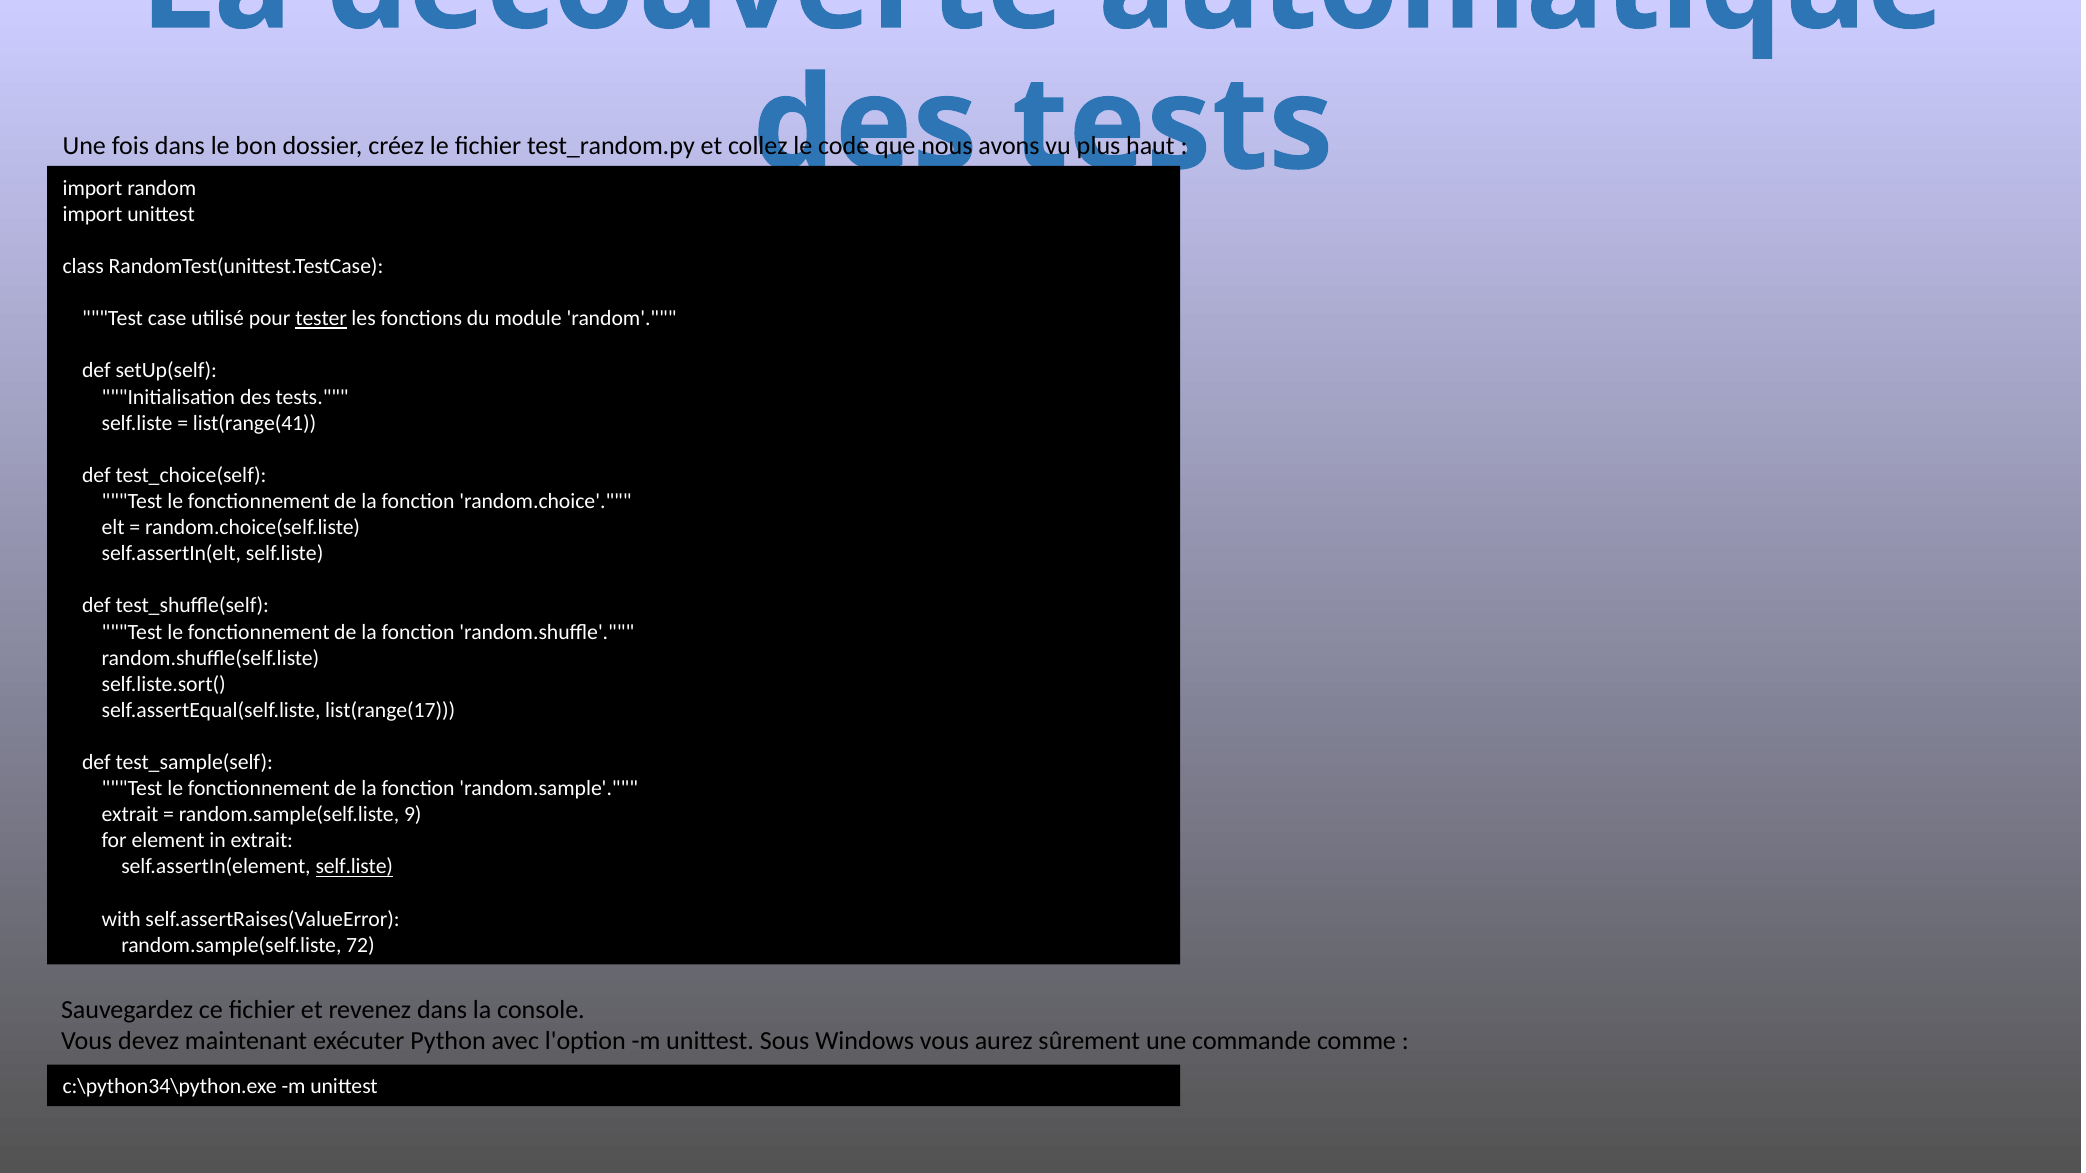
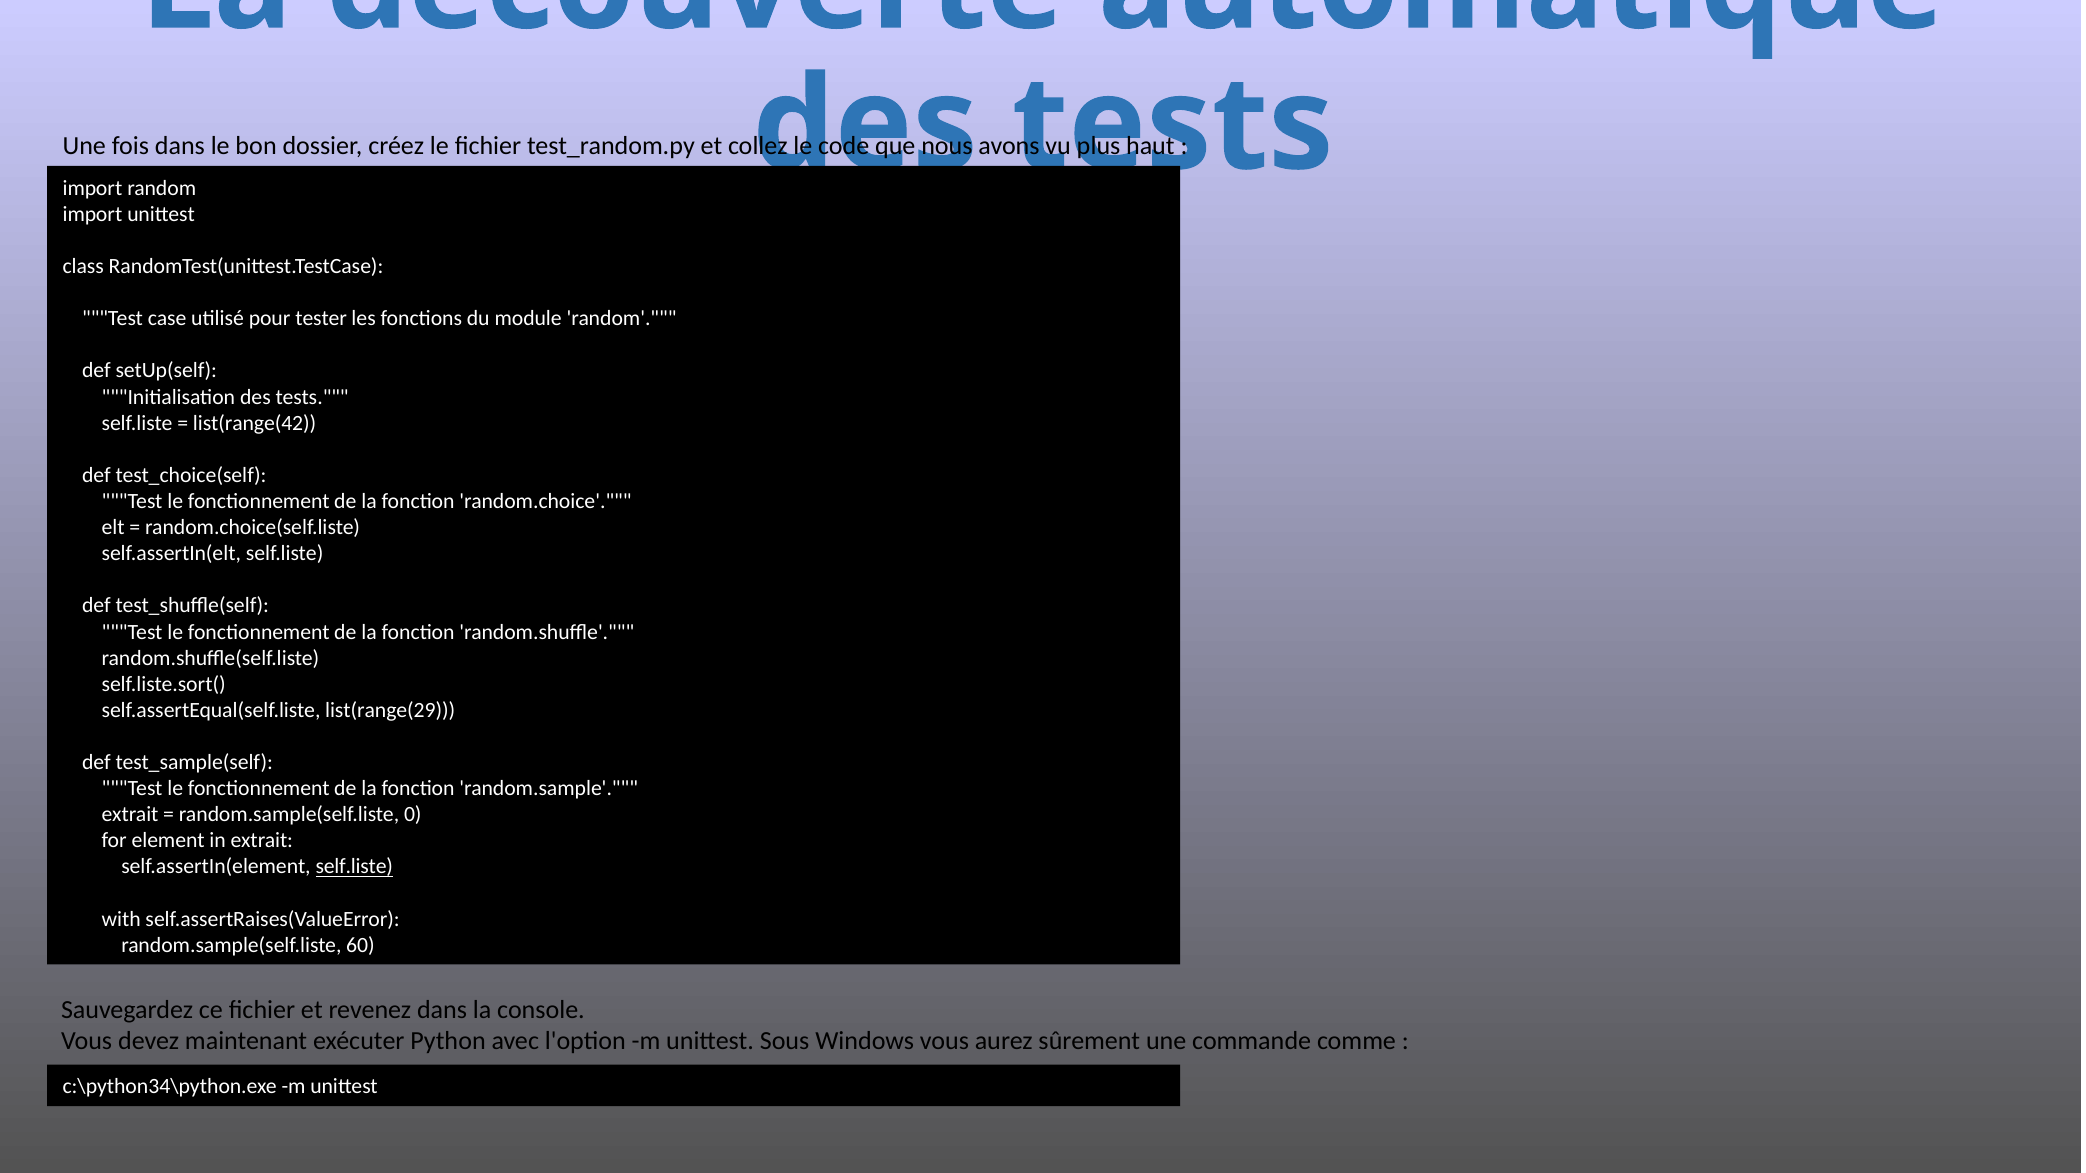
tester underline: present -> none (321, 319)
list(range(41: list(range(41 -> list(range(42 (255, 423)
list(range(17: list(range(17 -> list(range(29 (390, 710)
9: 9 -> 0 (413, 815)
72: 72 -> 60 (361, 945)
